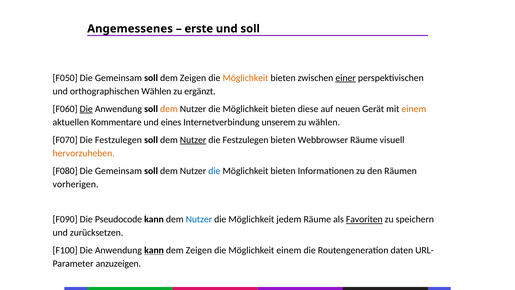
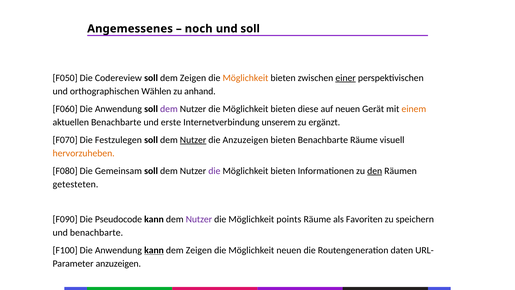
erste: erste -> noch (199, 29)
F050 Die Gemeinsam: Gemeinsam -> Codereview (118, 78)
ergänzt: ergänzt -> anhand (200, 91)
Die underline: present -> none (86, 109)
dem colour: orange -> purple (169, 109)
aktuellen Kommentare: Kommentare -> Benachbarte (116, 122)
eines: eines -> erste (171, 122)
zu wählen: wählen -> ergänzt (324, 122)
Festzulegen: Festzulegen -> Anzuzeigen (245, 140)
bieten Webbrowser: Webbrowser -> Benachbarte (323, 140)
die colour: blue -> purple (214, 171)
den underline: none -> present (375, 171)
vorherigen: vorherigen -> getesteten (76, 184)
Nutzer colour: blue -> purple (199, 219)
jedem: jedem -> points (289, 219)
Favoriten underline: present -> none (364, 219)
und zurücksetzen: zurücksetzen -> benachbarte (97, 232)
Möglichkeit einem: einem -> neuen (289, 250)
